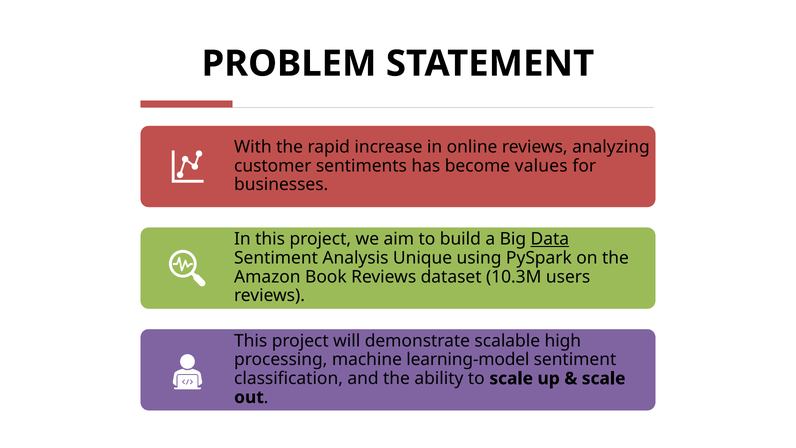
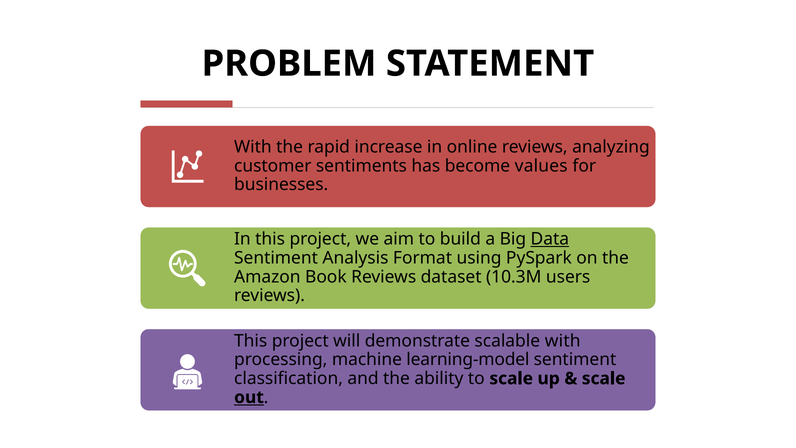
Unique: Unique -> Format (423, 258)
scalable high: high -> with (563, 341)
out underline: none -> present (249, 397)
